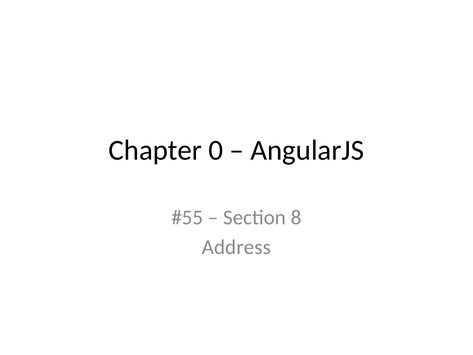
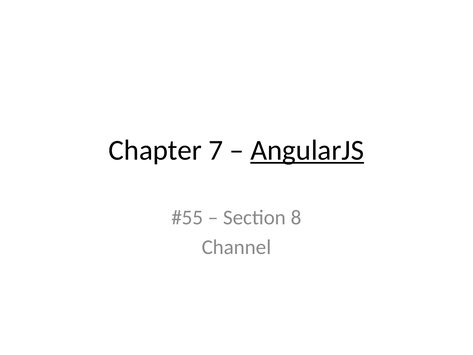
0: 0 -> 7 (216, 150)
AngularJS underline: none -> present (307, 150)
Address: Address -> Channel (236, 247)
